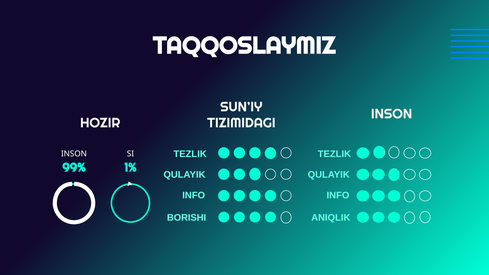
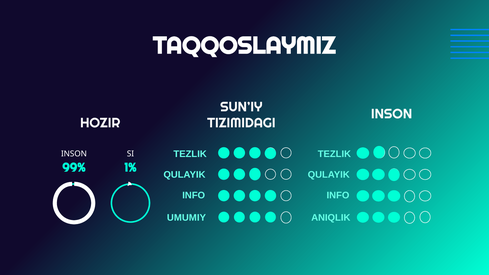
BORISHI: BORISHI -> UMUMIY (186, 218)
